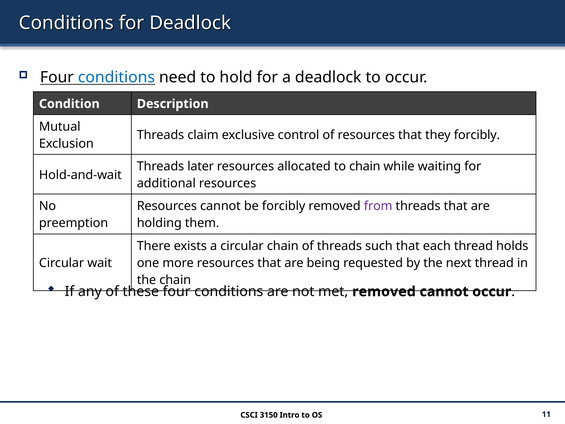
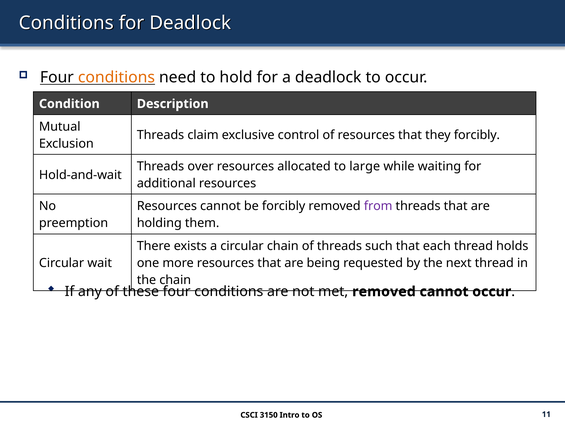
conditions colour: blue -> orange (116, 77)
later: later -> over (201, 166)
to chain: chain -> large (365, 166)
